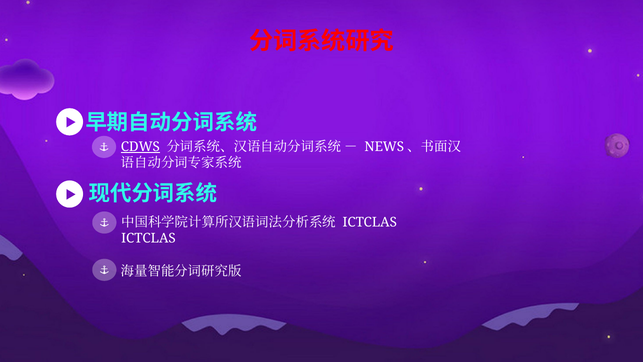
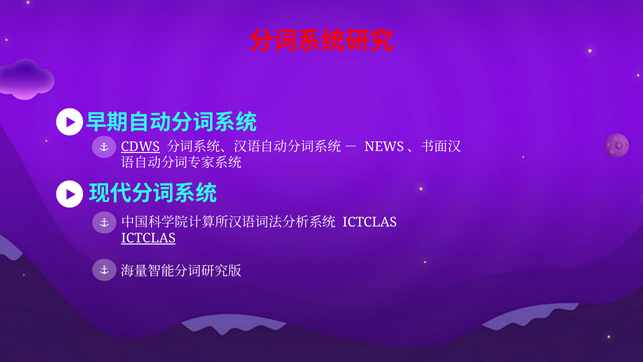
ICTCLAS underline: none -> present (148, 238)
